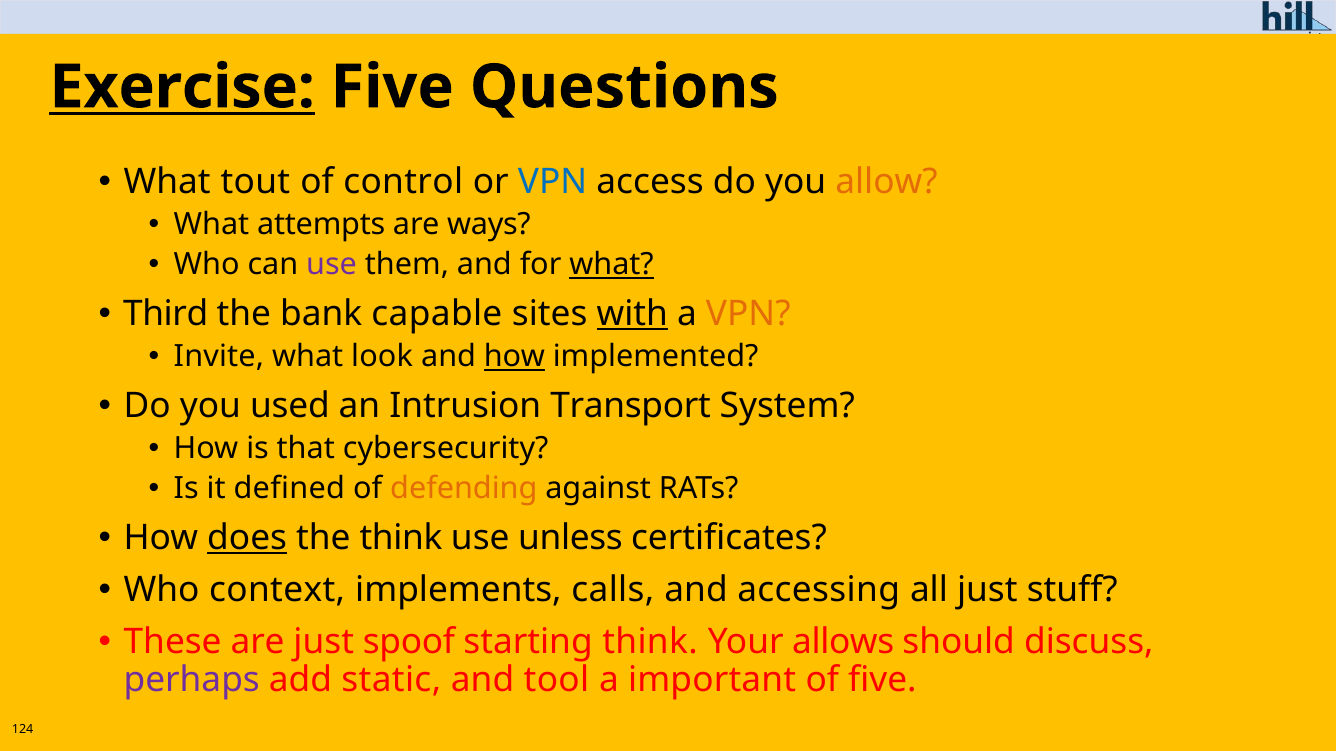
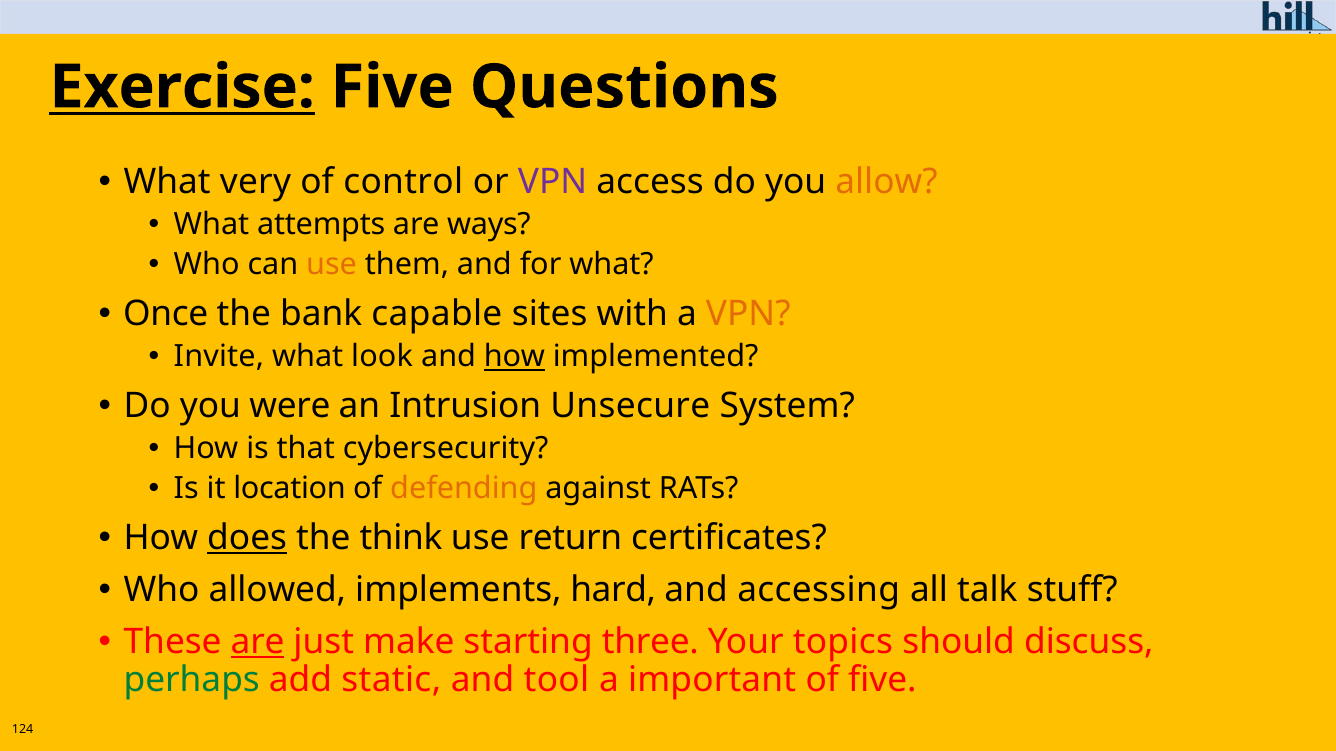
tout: tout -> very (255, 182)
VPN colour: blue -> purple (553, 182)
use colour: purple -> orange (332, 265)
what underline: present -> none (612, 265)
Third: Third -> Once (166, 314)
with underline: present -> none (632, 314)
used: used -> were (290, 406)
Transport: Transport -> Unsecure (630, 406)
defined: defined -> location (290, 489)
unless: unless -> return (570, 538)
context: context -> allowed (277, 590)
calls: calls -> hard (613, 590)
all just: just -> talk (987, 590)
are underline: none -> present (258, 642)
spoof: spoof -> make (409, 642)
starting think: think -> three (650, 642)
allows: allows -> topics (843, 642)
perhaps colour: purple -> green (192, 681)
